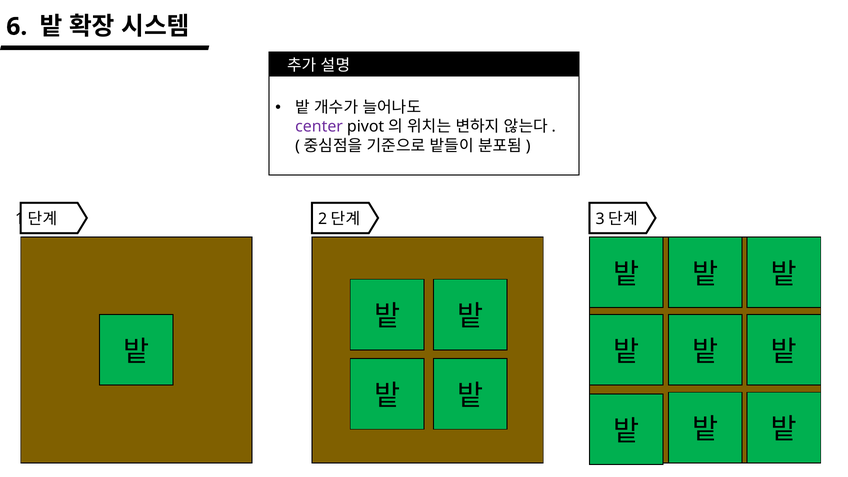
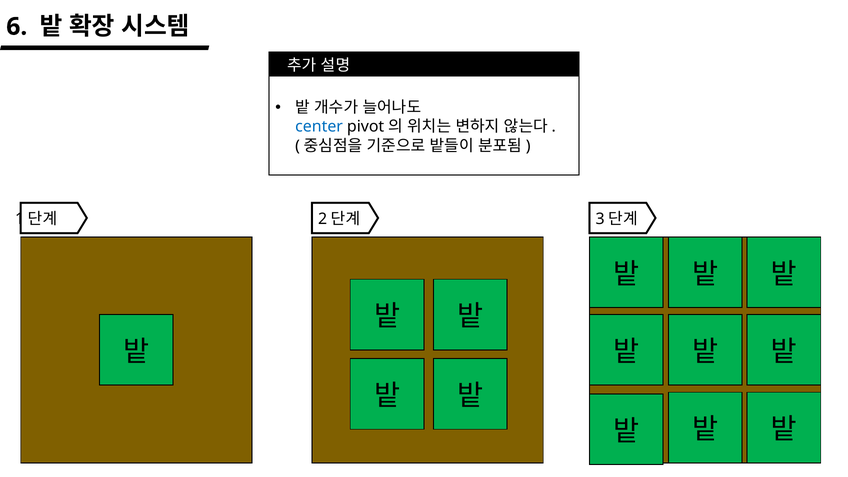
center colour: purple -> blue (319, 127)
